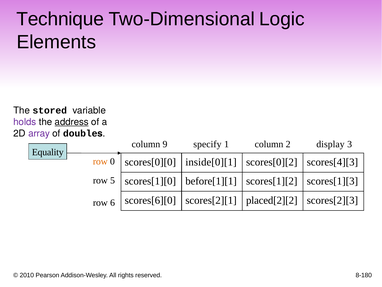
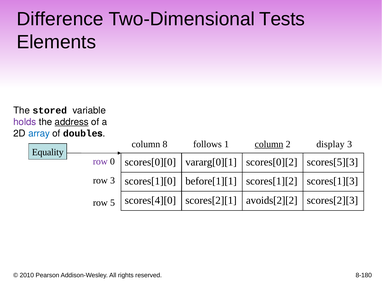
Technique: Technique -> Difference (60, 19)
Logic: Logic -> Tests (282, 19)
array colour: purple -> blue (39, 133)
9: 9 -> 8 (165, 144)
specify: specify -> follows (207, 144)
column underline: none -> present (269, 144)
row colour: orange -> purple (100, 161)
inside[0][1: inside[0][1 -> vararg[0][1 (211, 162)
scores[4][3: scores[4][3 -> scores[5][3 (332, 162)
row 5: 5 -> 3 (113, 180)
scores[6][0: scores[6][0 -> scores[4][0 (150, 200)
placed[2][2: placed[2][2 -> avoids[2][2 (272, 200)
6: 6 -> 5 (113, 202)
